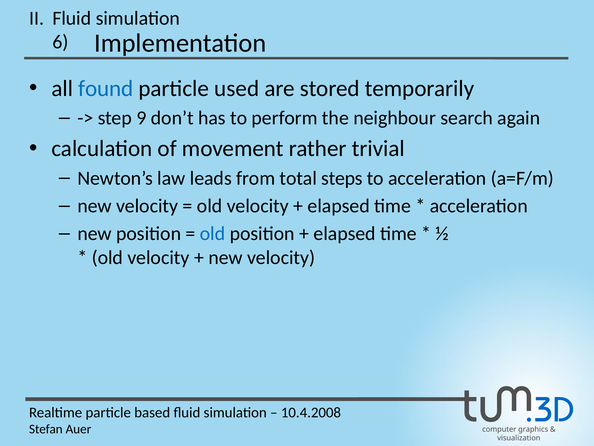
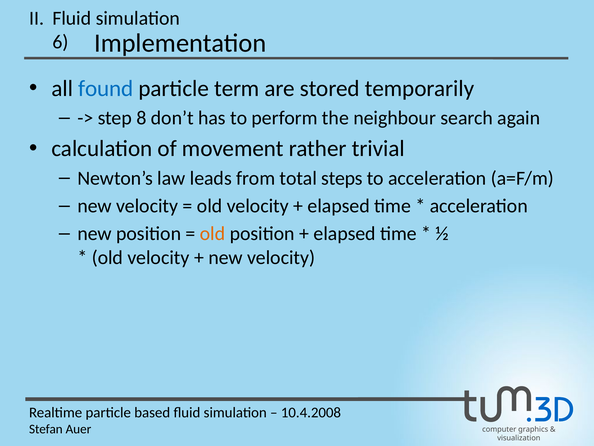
used: used -> term (237, 88)
9: 9 -> 8 (141, 118)
old colour: blue -> orange (213, 233)
